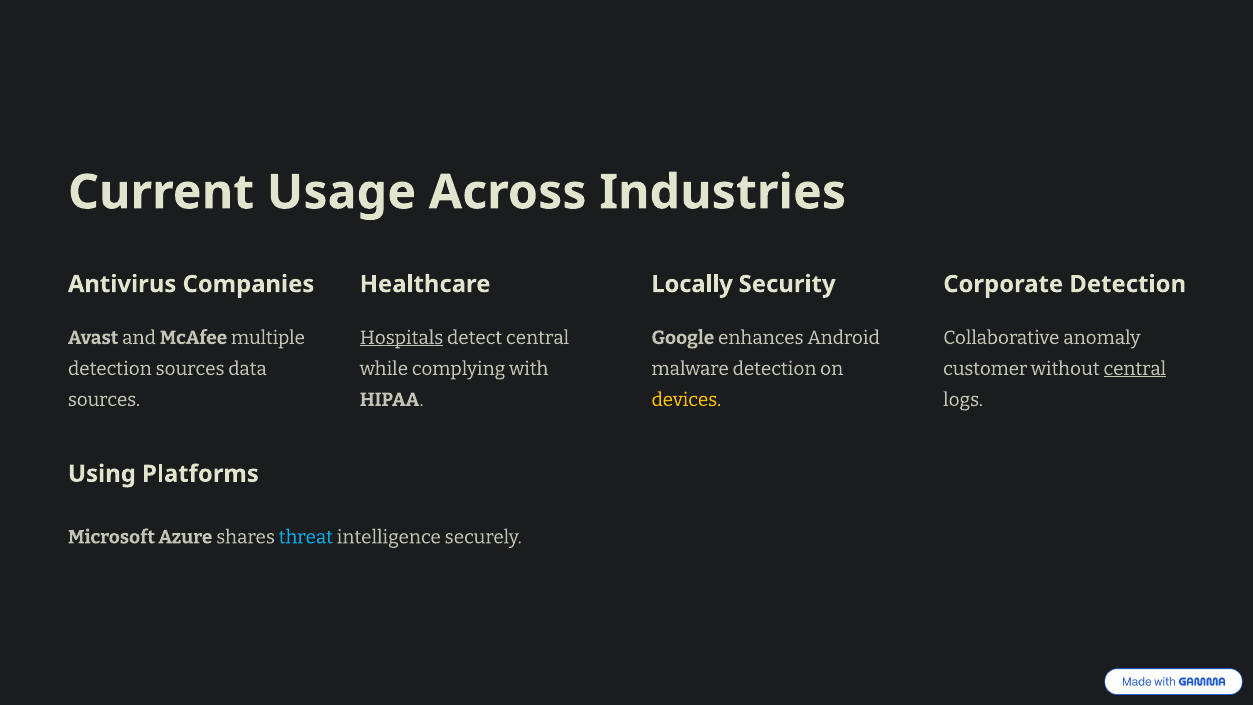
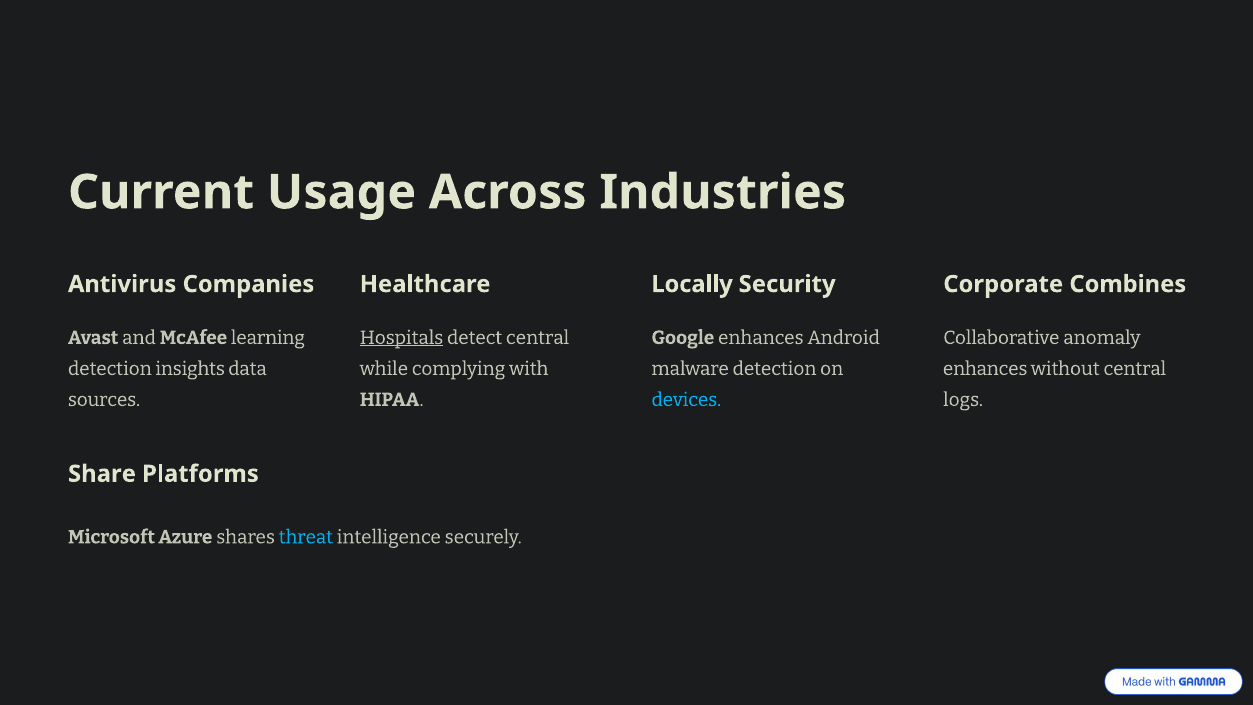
Corporate Detection: Detection -> Combines (1128, 284)
multiple: multiple -> learning (268, 338)
detection sources: sources -> insights (190, 369)
customer: customer -> enhances (985, 369)
central underline: present -> none (1135, 369)
devices colour: yellow -> light blue (686, 400)
Using: Using -> Share (102, 474)
